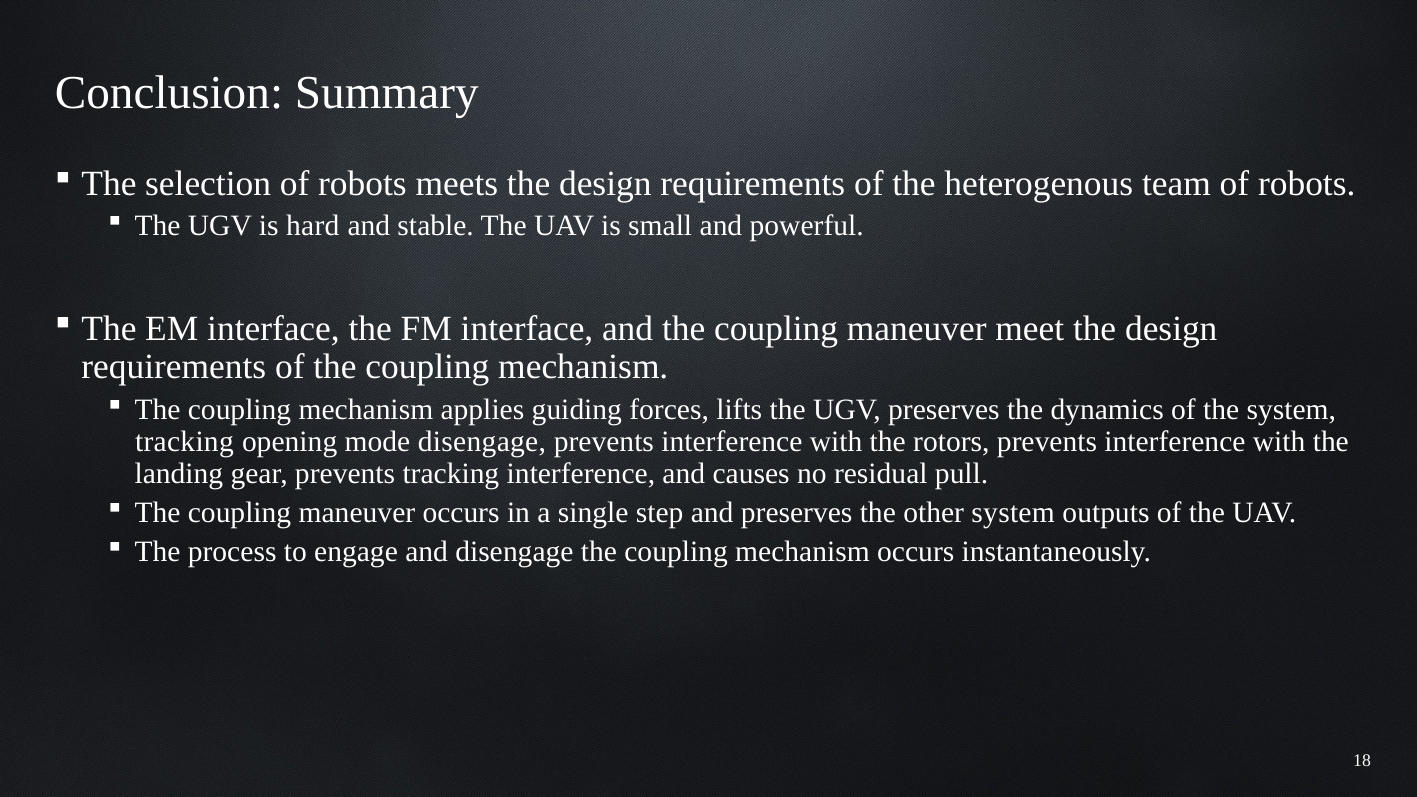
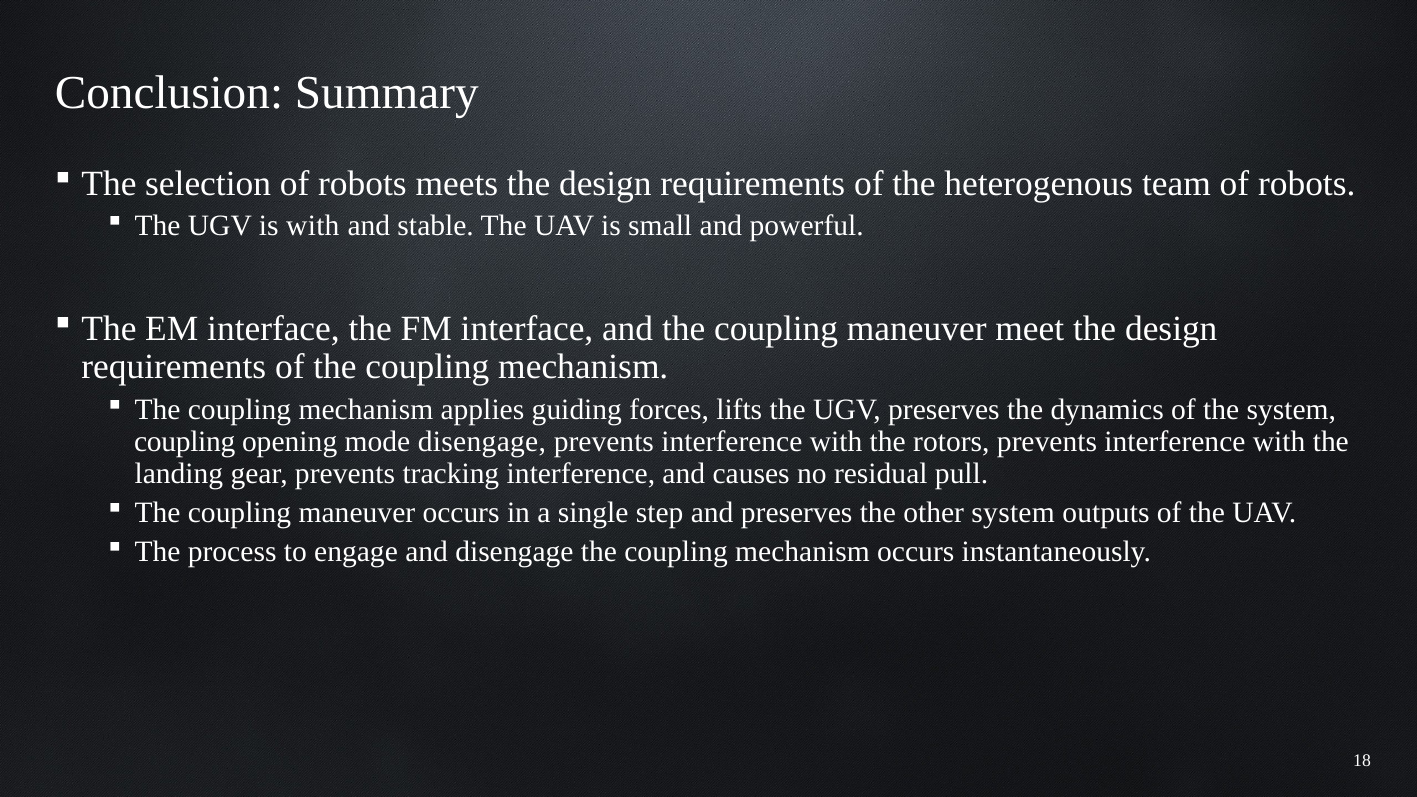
is hard: hard -> with (313, 226)
tracking: tracking -> coupling (185, 442)
